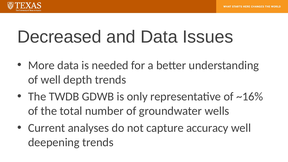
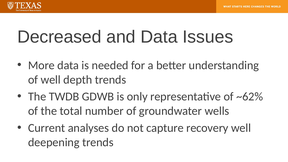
~16%: ~16% -> ~62% (250, 97)
accuracy: accuracy -> recovery (207, 128)
